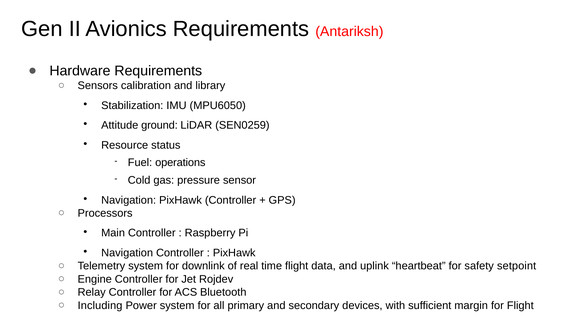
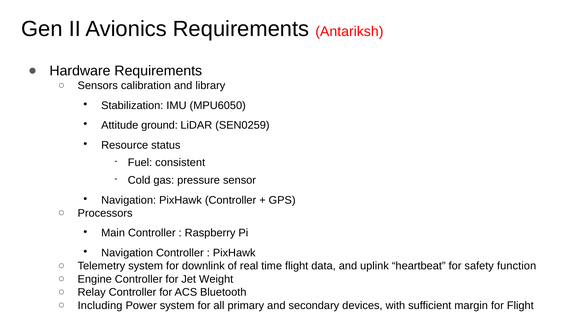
Fuel operations: operations -> consistent (180, 163)
setpoint: setpoint -> function (517, 266)
Rojdev: Rojdev -> Weight (216, 279)
